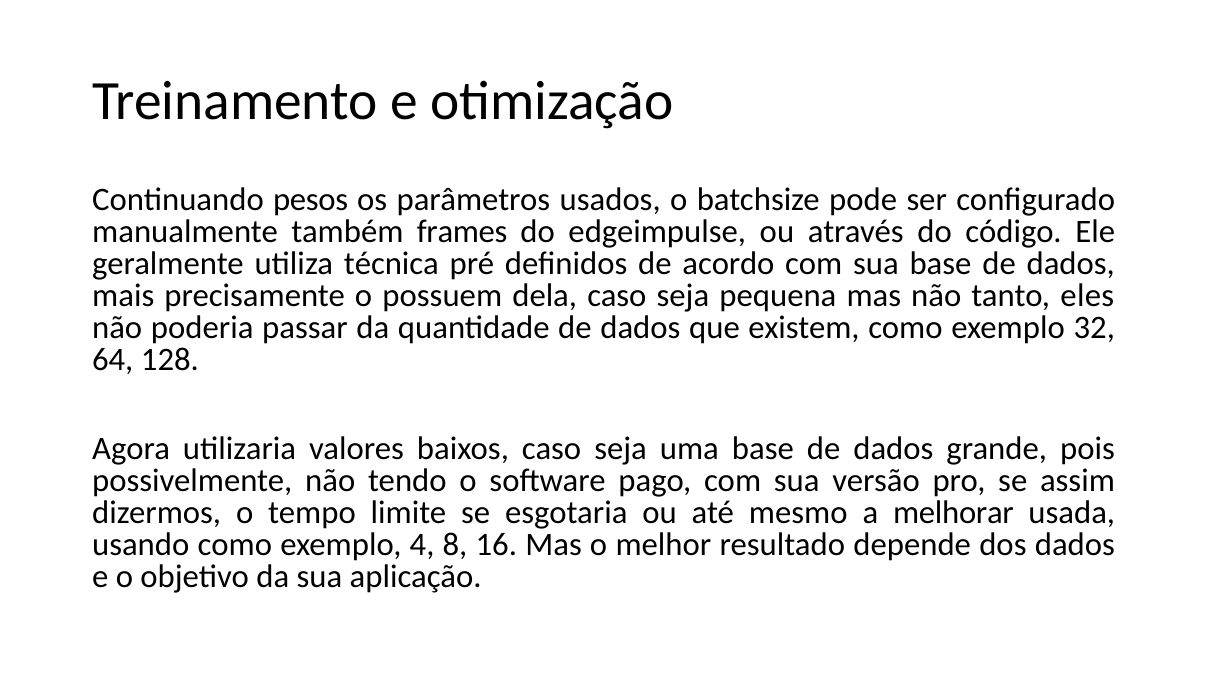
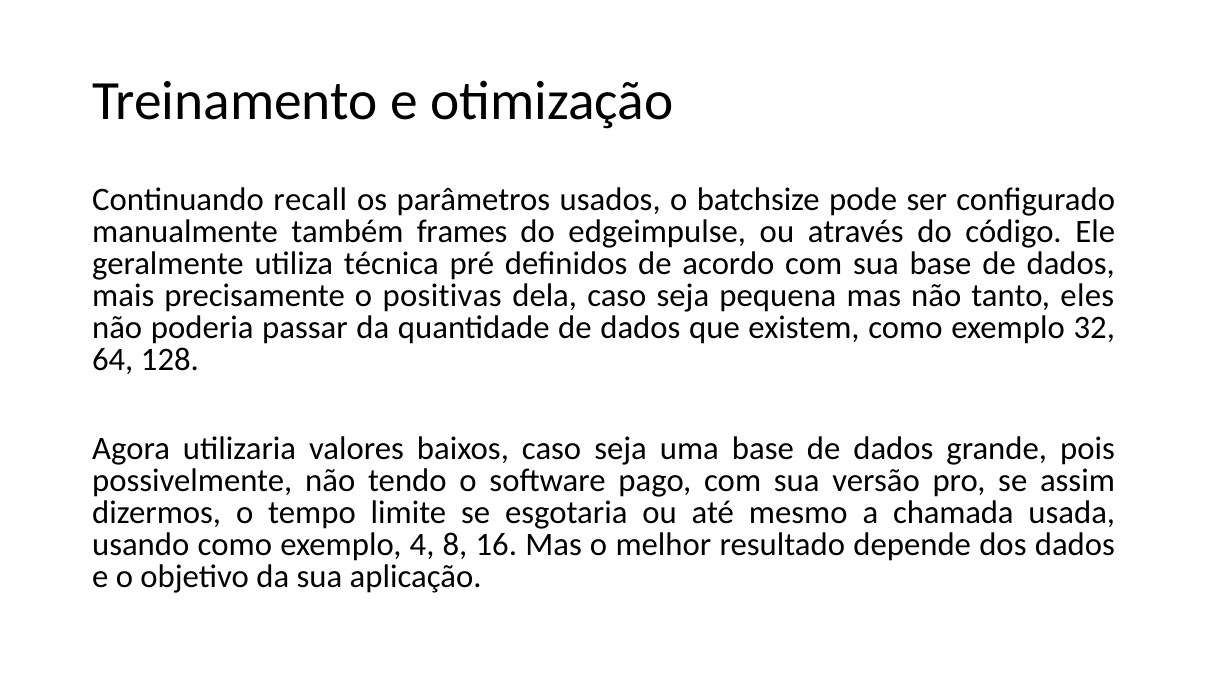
pesos: pesos -> recall (310, 200)
possuem: possuem -> positivas (442, 296)
melhorar: melhorar -> chamada (953, 513)
